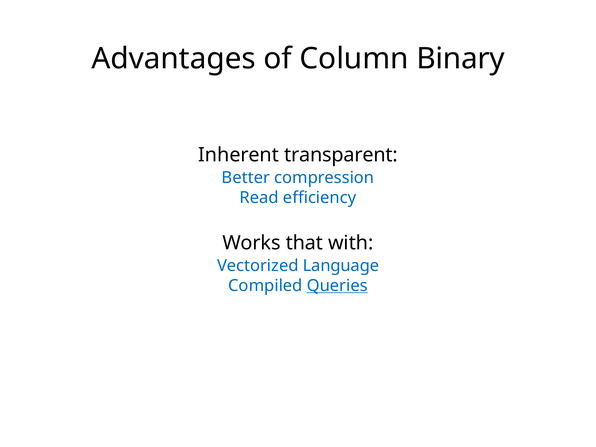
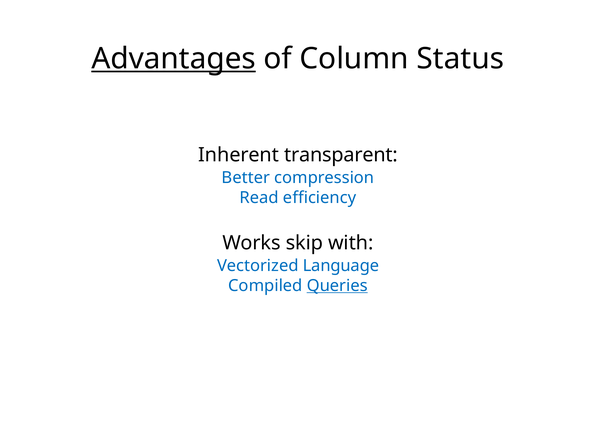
Advantages underline: none -> present (174, 59)
Binary: Binary -> Status (460, 59)
that: that -> skip (304, 243)
